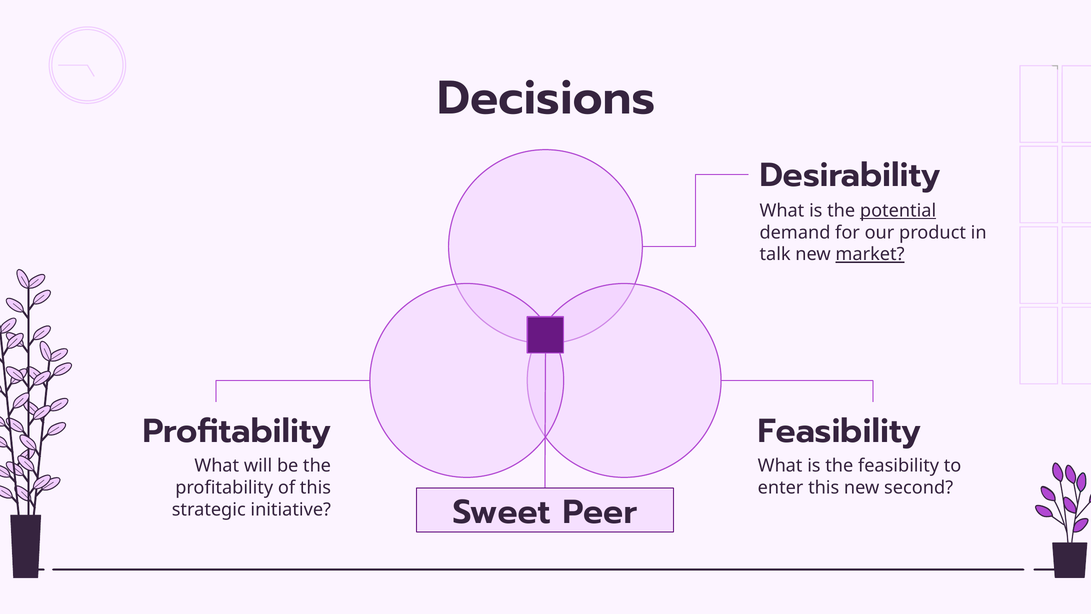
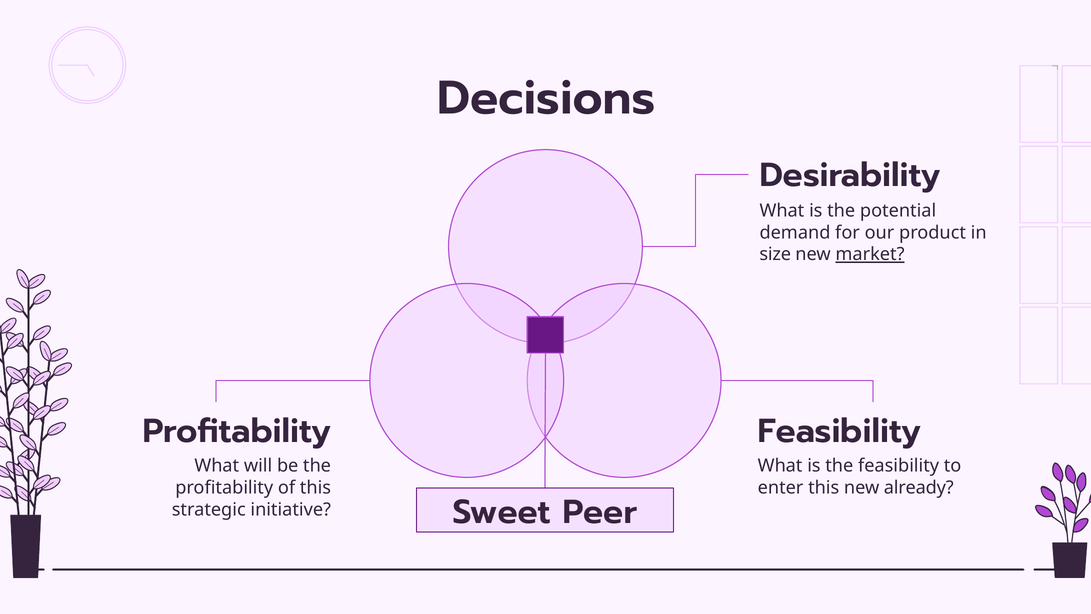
potential underline: present -> none (898, 211)
talk: talk -> size (775, 254)
second: second -> already (919, 488)
